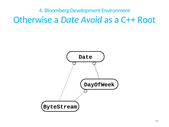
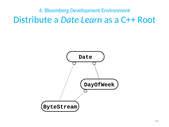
Otherwise: Otherwise -> Distribute (33, 20)
Avoid: Avoid -> Learn (92, 20)
